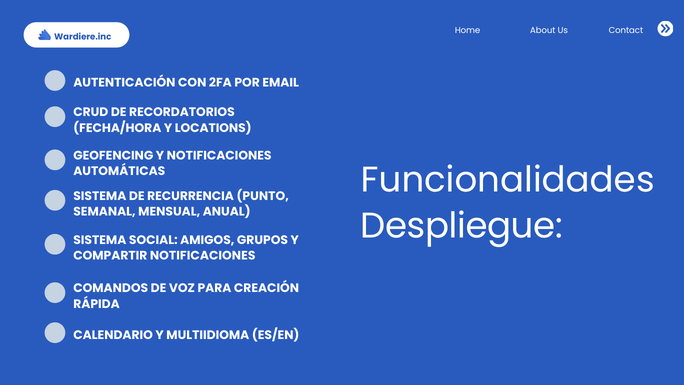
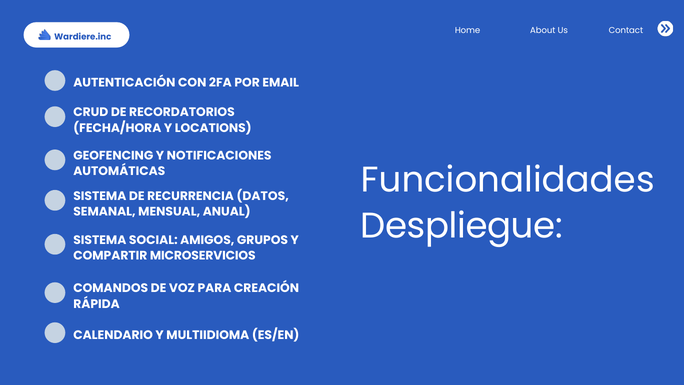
PUNTO: PUNTO -> DATOS (263, 196)
COMPARTIR NOTIFICACIONES: NOTIFICACIONES -> MICROSERVICIOS (203, 256)
